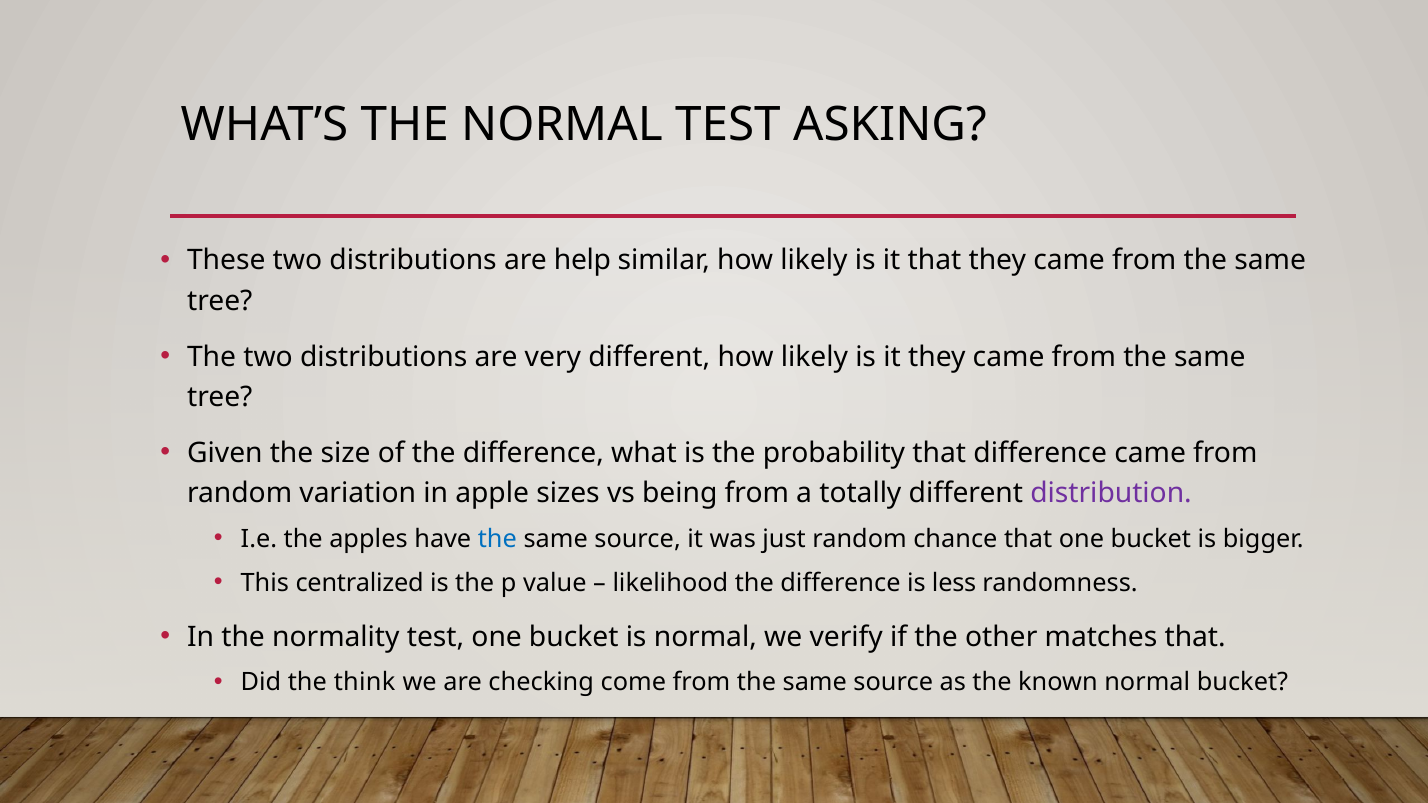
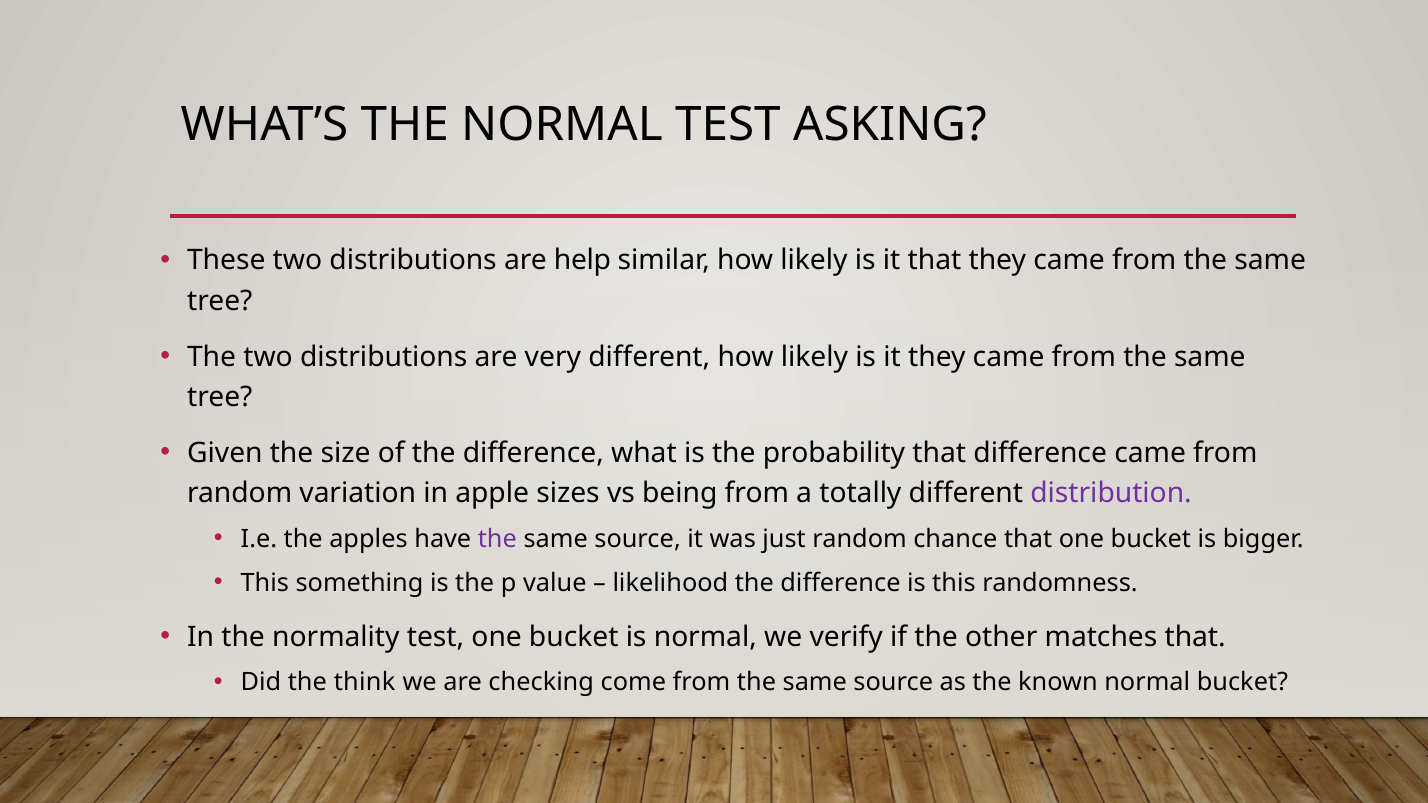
the colour: blue -> purple (497, 539)
centralized: centralized -> something (360, 583)
is less: less -> this (954, 583)
